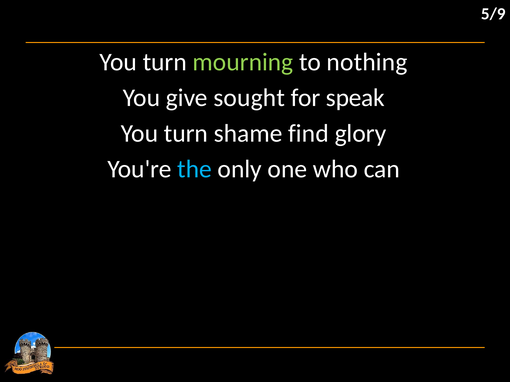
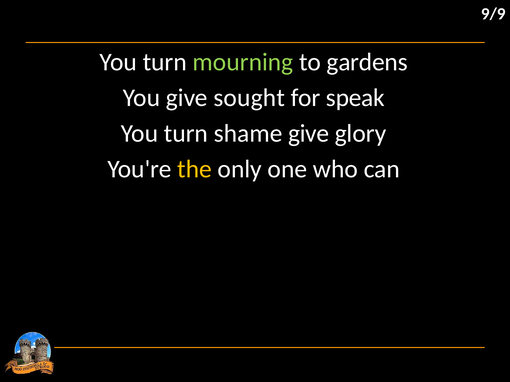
5/9: 5/9 -> 9/9 (493, 14)
nothing: nothing -> gardens (367, 62)
shame find: find -> give (309, 134)
the colour: light blue -> yellow (195, 169)
